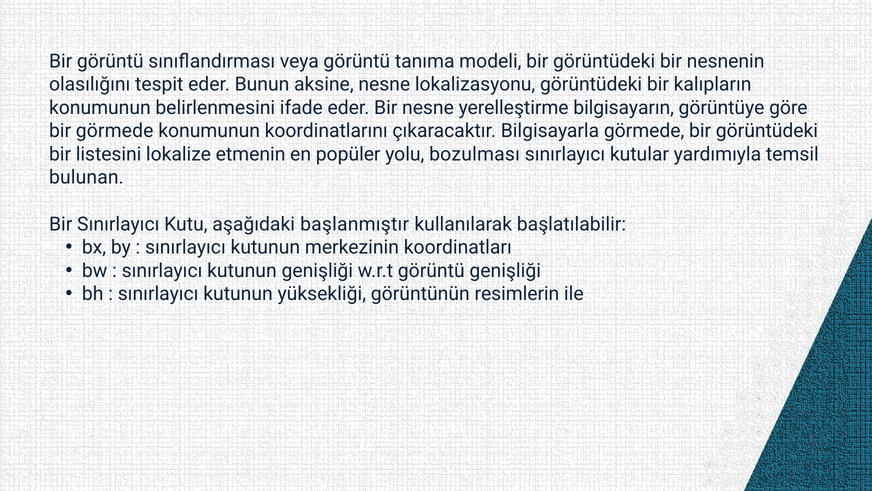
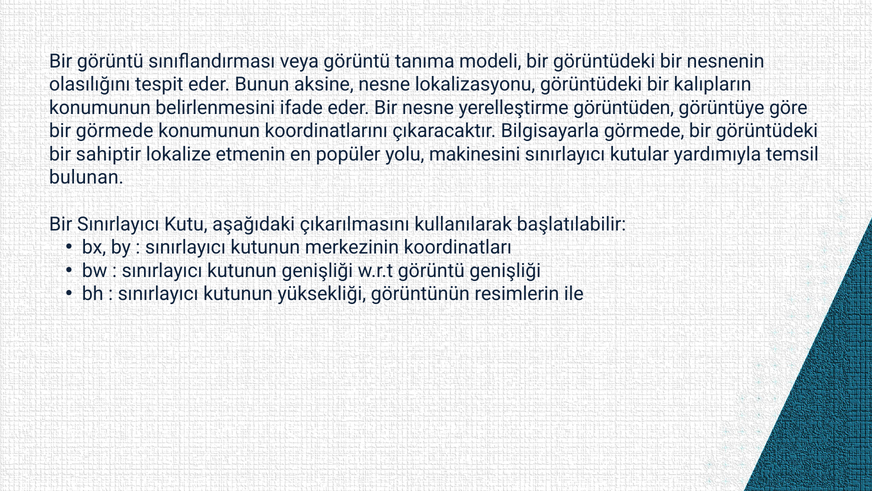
bilgisayarın: bilgisayarın -> görüntüden (624, 108)
listesini: listesini -> sahiptir (108, 154)
bozulması: bozulması -> makinesini (475, 154)
başlanmıştır: başlanmıştır -> çıkarılmasını (355, 224)
